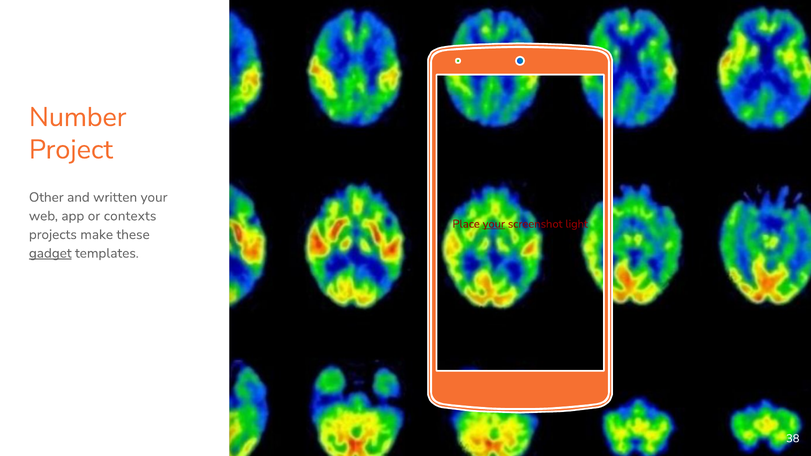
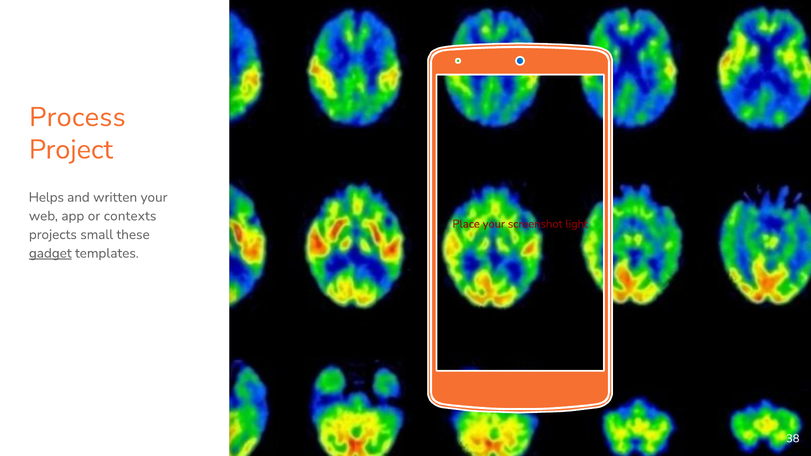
Number: Number -> Process (77, 117)
Other: Other -> Helps (46, 197)
your underline: present -> none (494, 224)
make: make -> small (97, 235)
